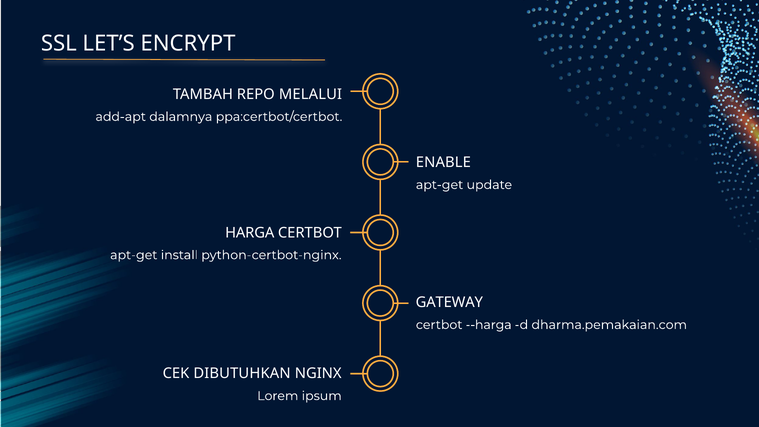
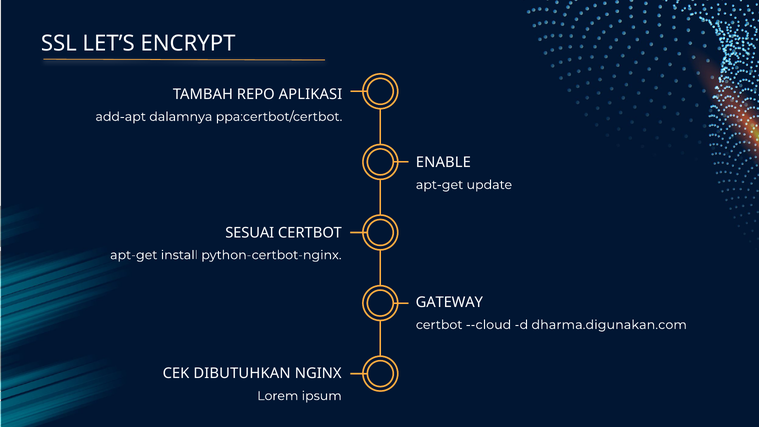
MELALUI: MELALUI -> APLIKASI (311, 94)
HARGA: HARGA -> SESUAI (250, 233)
--harga: --harga -> --cloud (489, 325)
dharma.pemakaian.com: dharma.pemakaian.com -> dharma.digunakan.com (609, 325)
